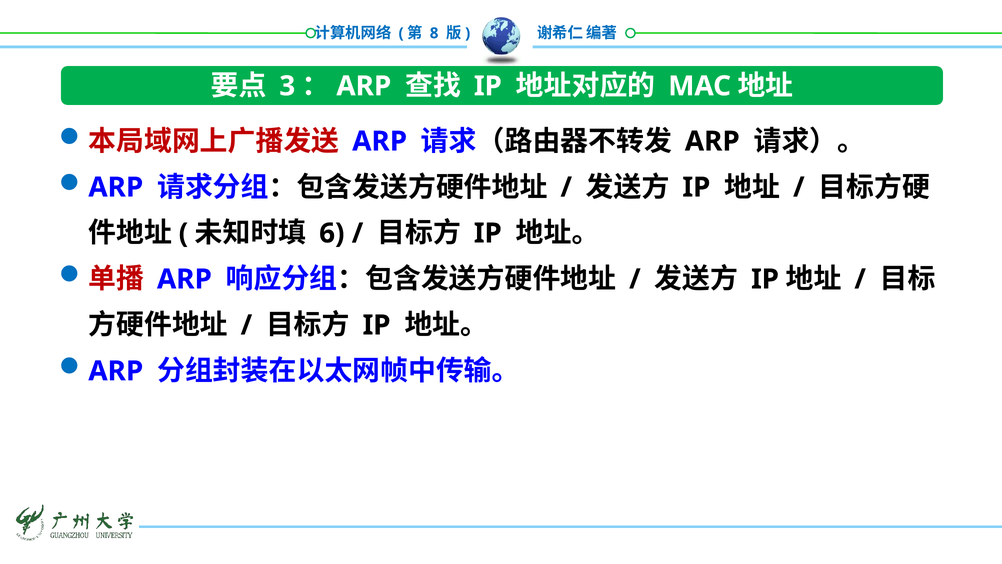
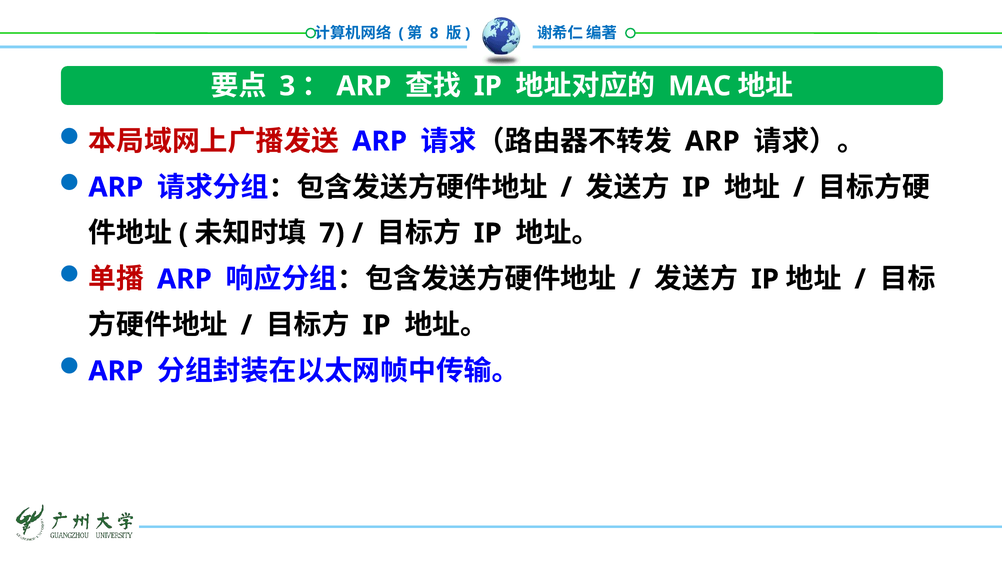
6: 6 -> 7 (332, 233)
